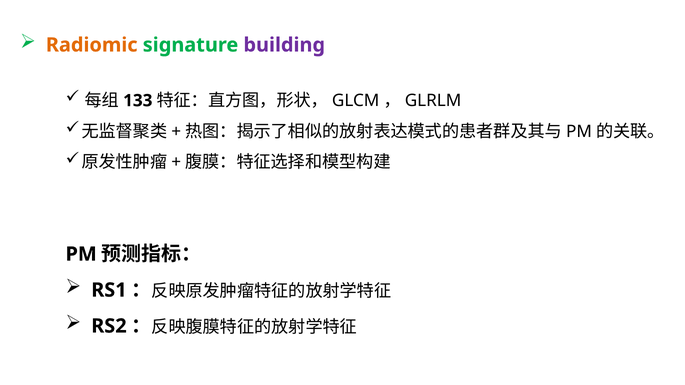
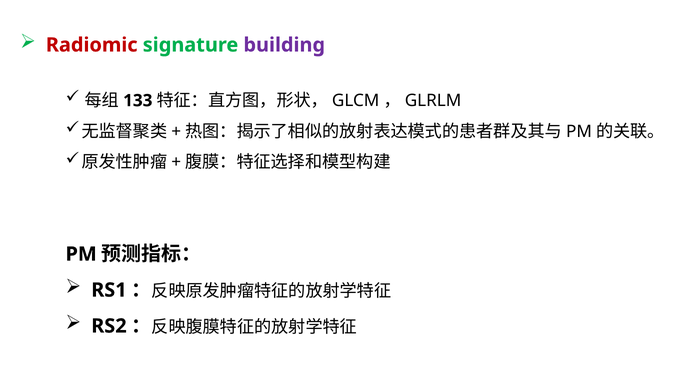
Radiomic colour: orange -> red (92, 45)
